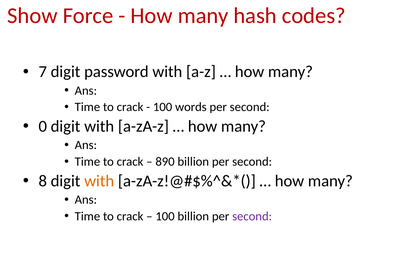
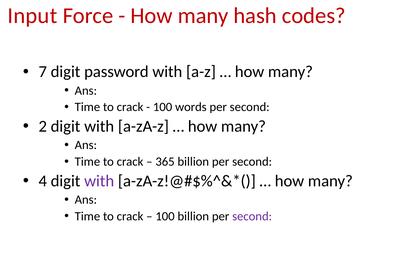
Show: Show -> Input (32, 16)
0: 0 -> 2 (43, 127)
890: 890 -> 365 (165, 162)
8: 8 -> 4 (43, 181)
with colour: orange -> purple (99, 181)
